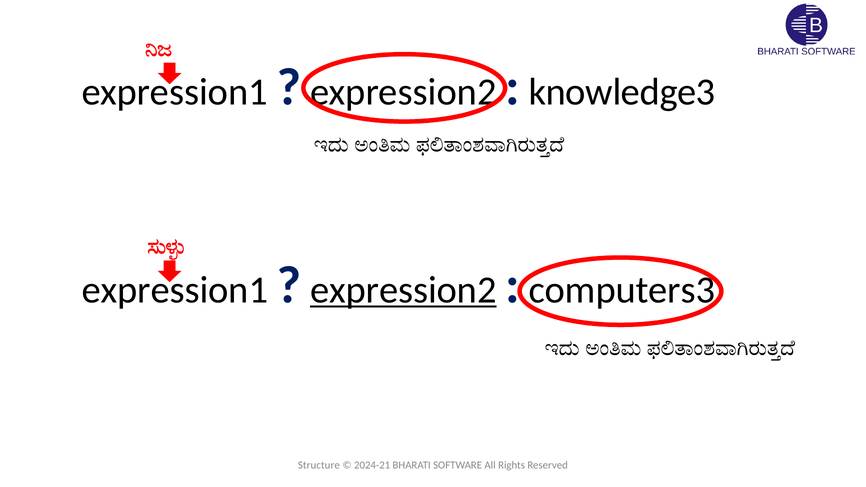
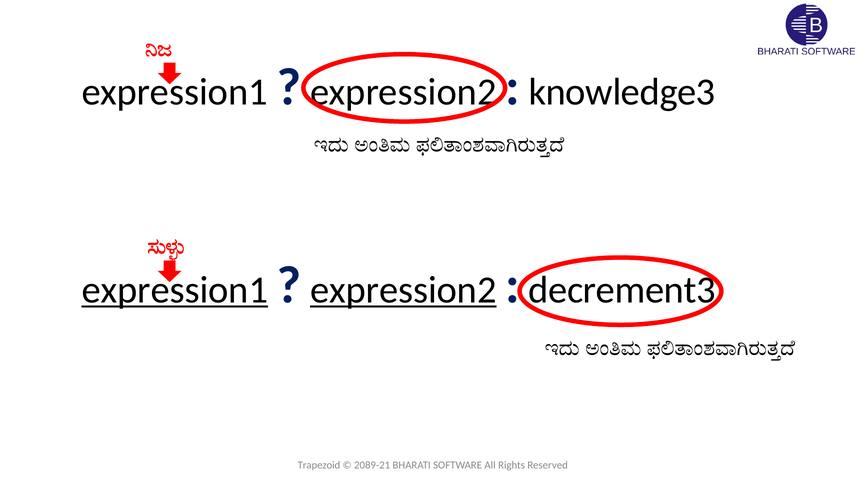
expression1 underline: none -> present (175, 290)
computers3: computers3 -> decrement3 (622, 290)
Structure: Structure -> Trapezoid (319, 465)
2024-21: 2024-21 -> 2089-21 (372, 465)
